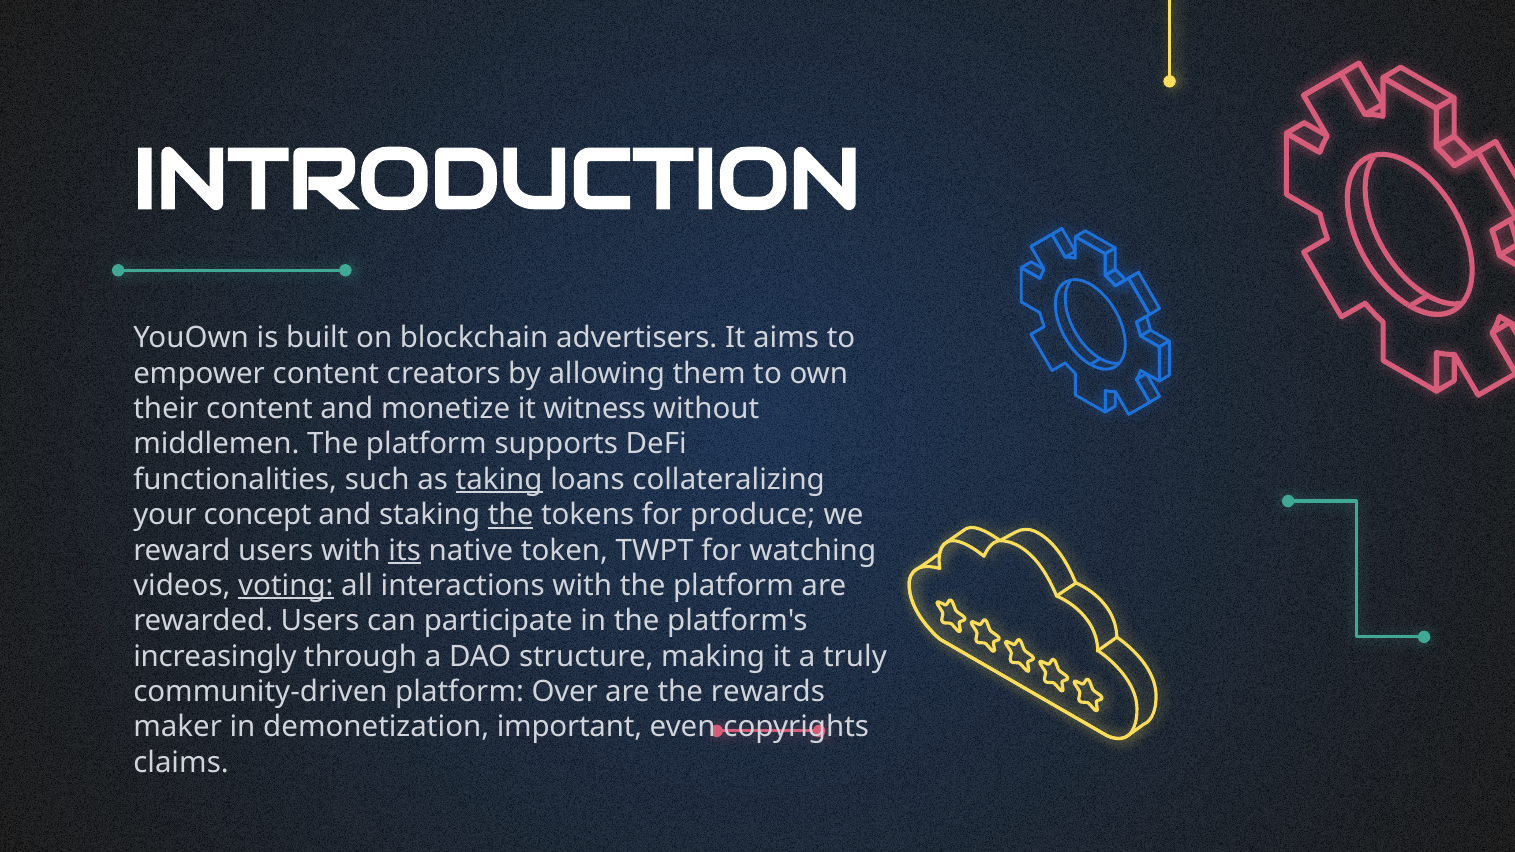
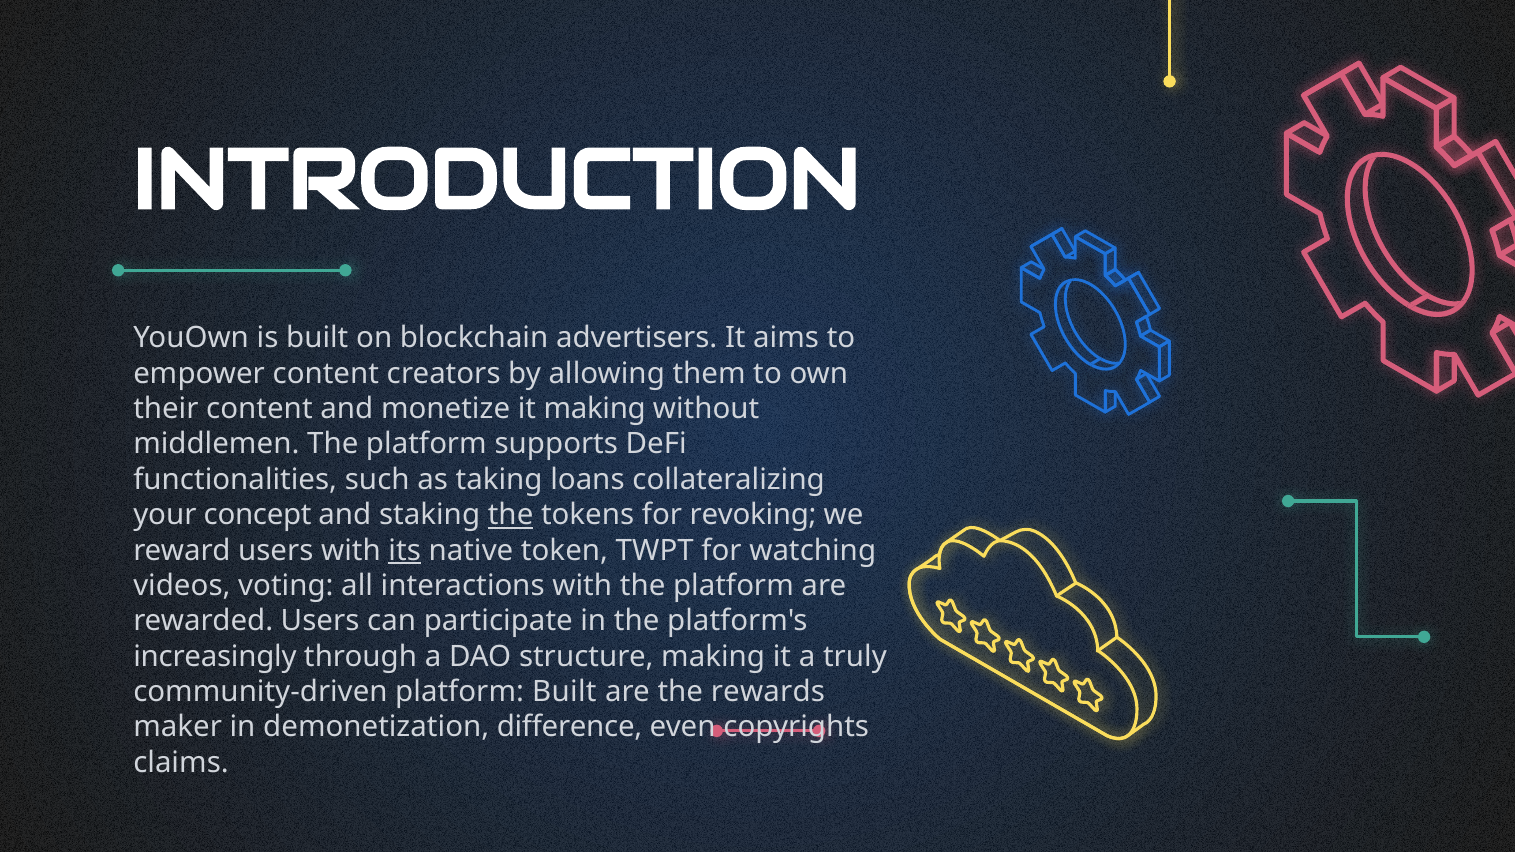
it witness: witness -> making (595, 409)
taking underline: present -> none (499, 480)
produce: produce -> revoking (753, 515)
voting underline: present -> none (286, 586)
platform Over: Over -> Built (564, 692)
important: important -> difference (570, 727)
